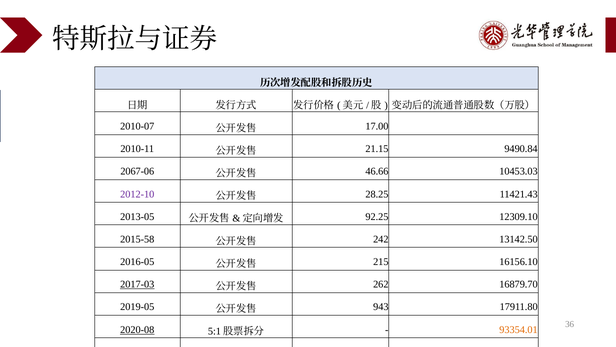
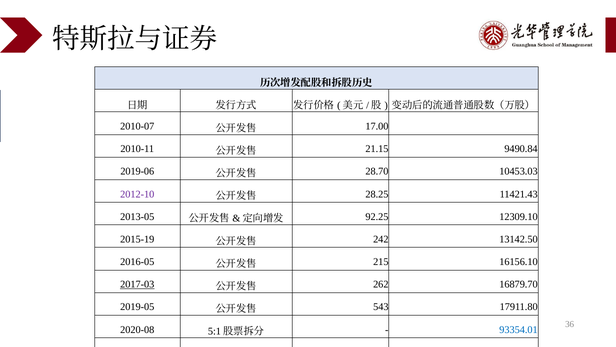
2067-06: 2067-06 -> 2019-06 (137, 171)
46.66: 46.66 -> 28.70 (377, 171)
2015-58: 2015-58 -> 2015-19 (137, 239)
943: 943 -> 543 (381, 307)
2020-08 underline: present -> none (137, 329)
93354.01 colour: orange -> blue (519, 329)
